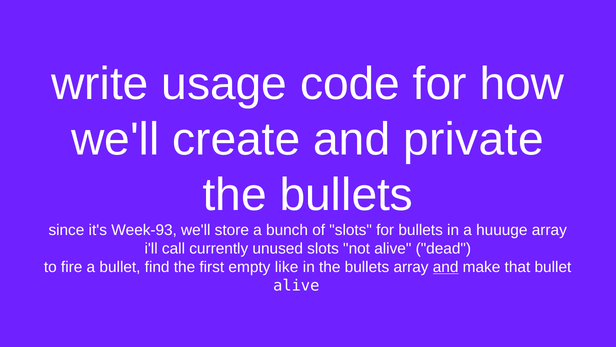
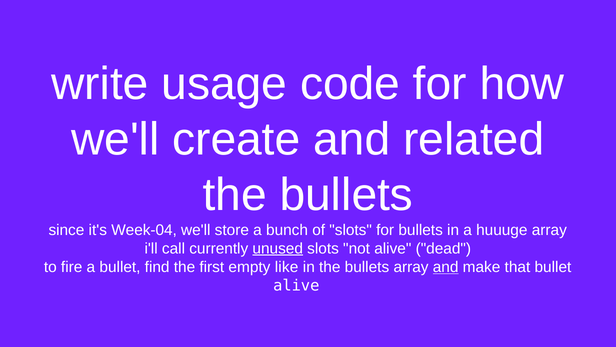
private: private -> related (474, 140)
Week-93: Week-93 -> Week-04 (144, 230)
unused underline: none -> present (278, 248)
